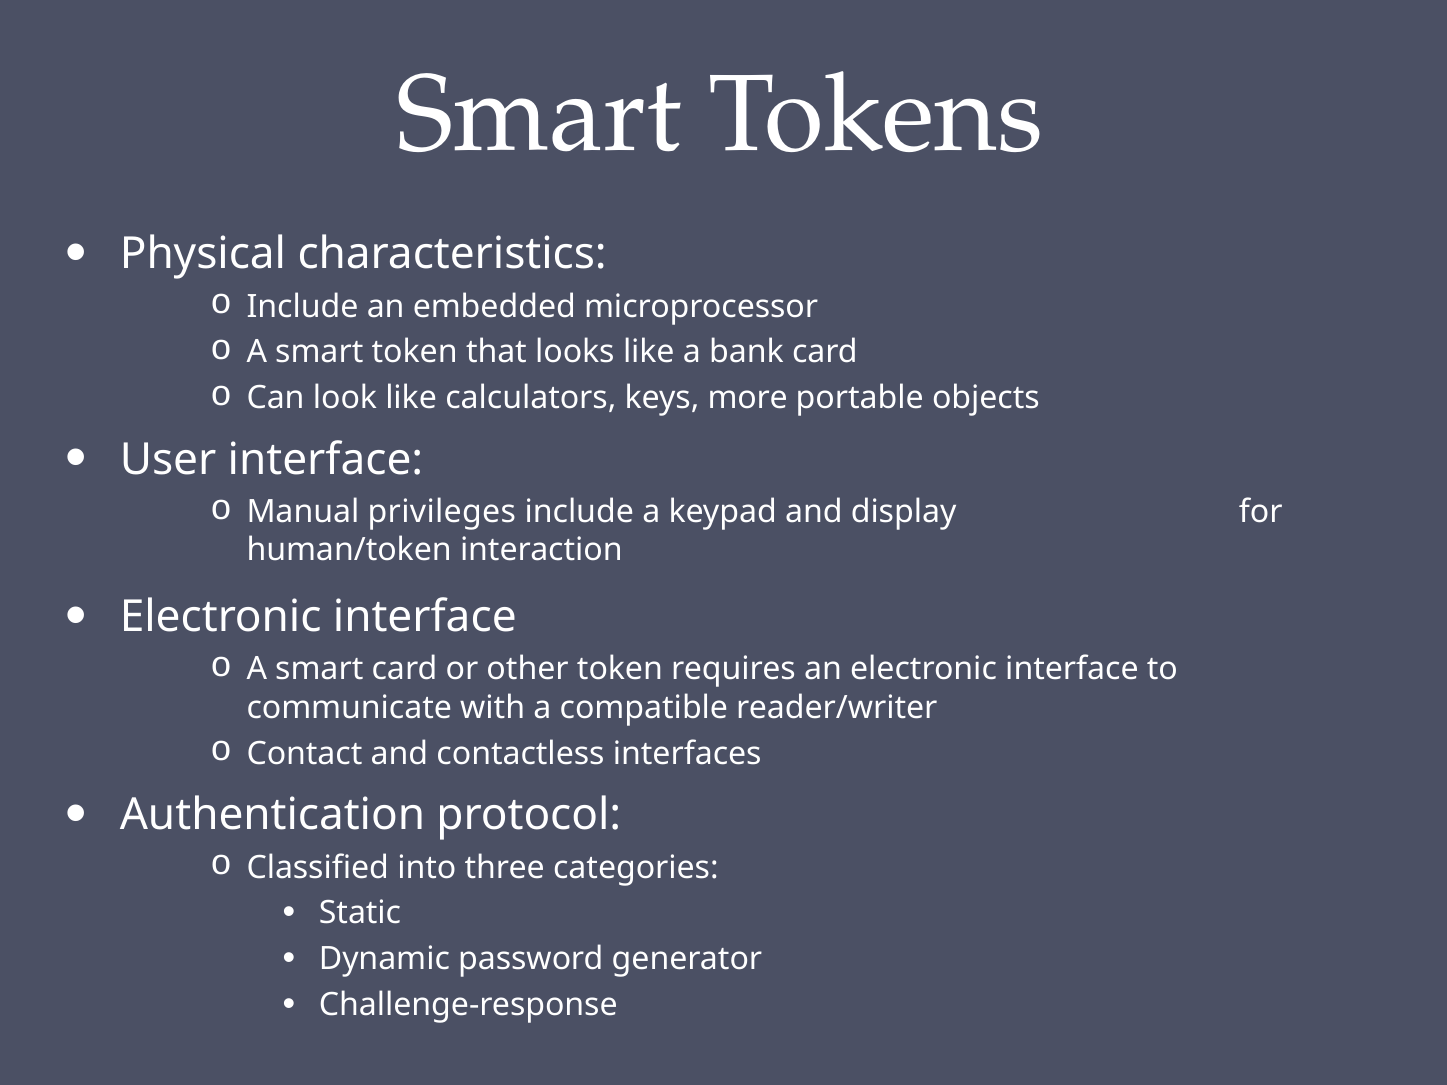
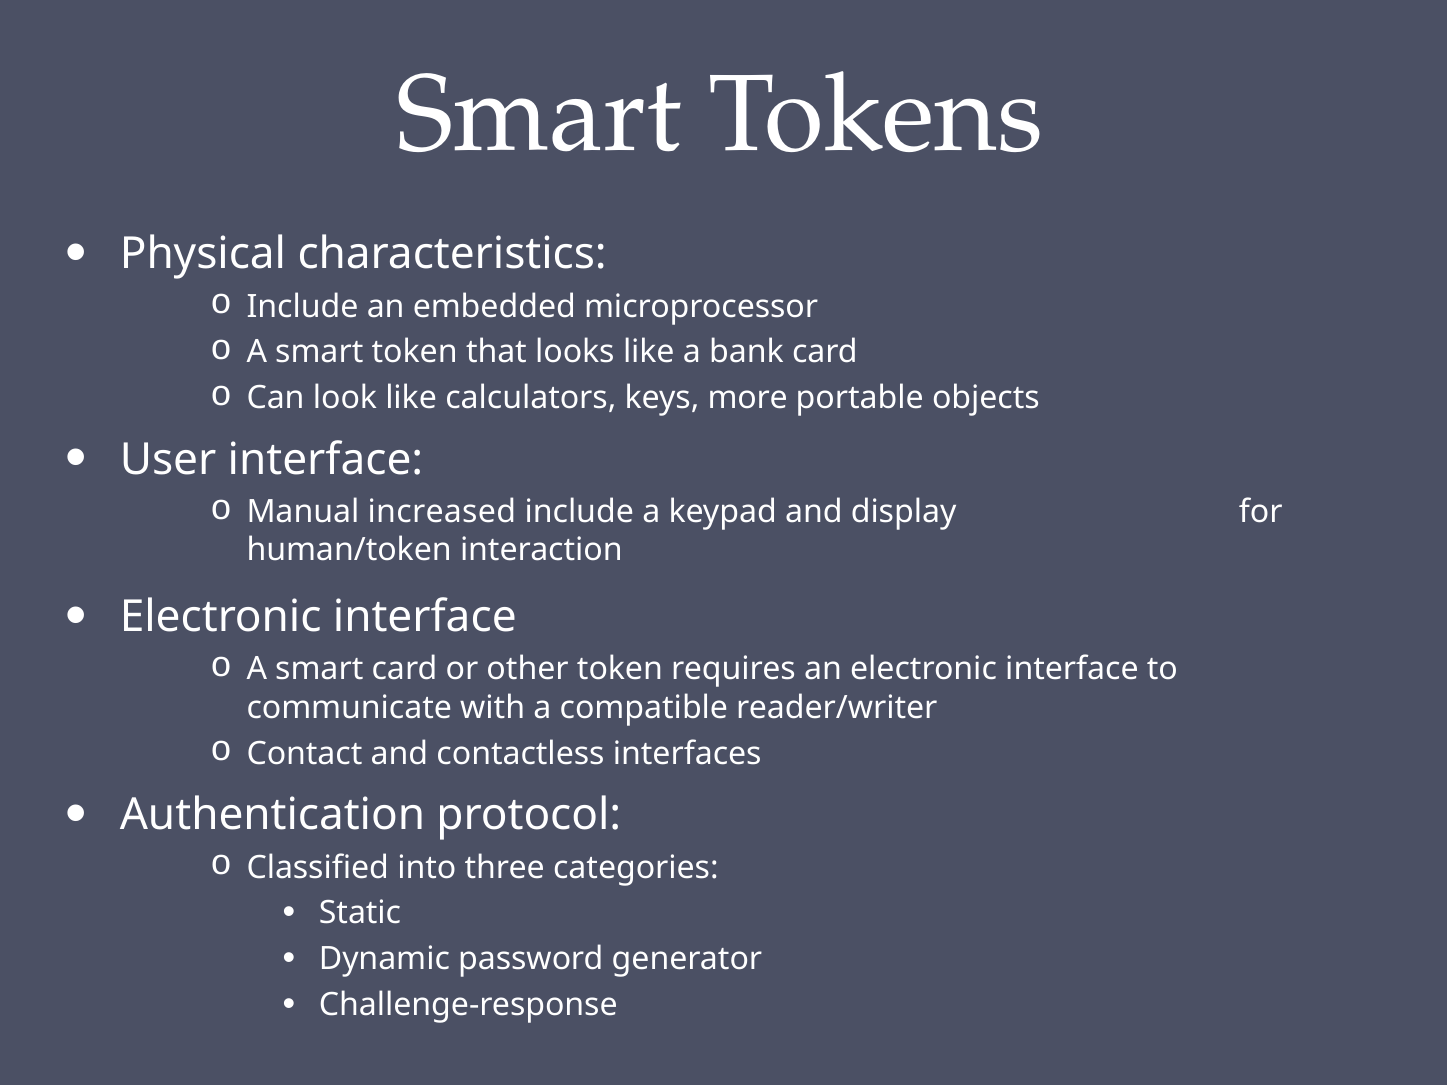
privileges: privileges -> increased (442, 512)
